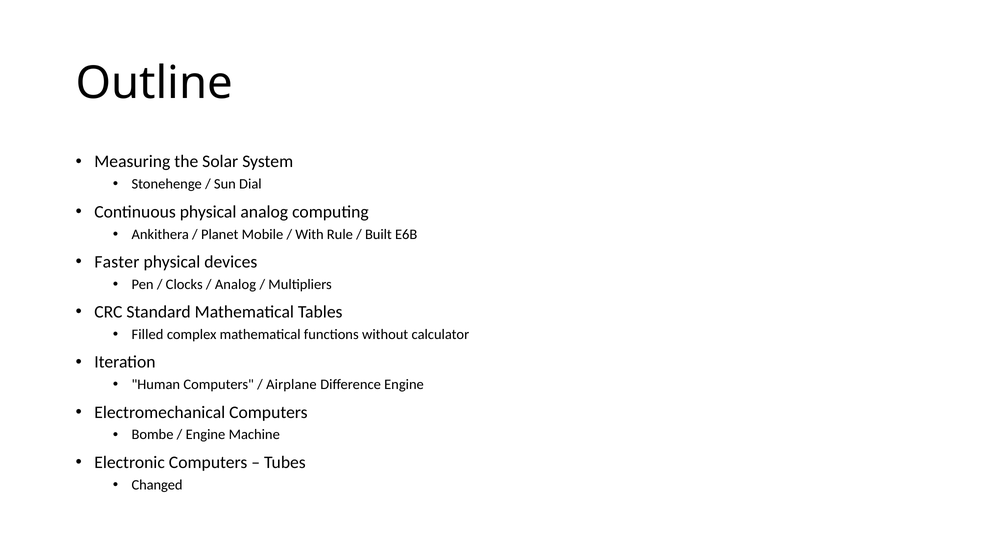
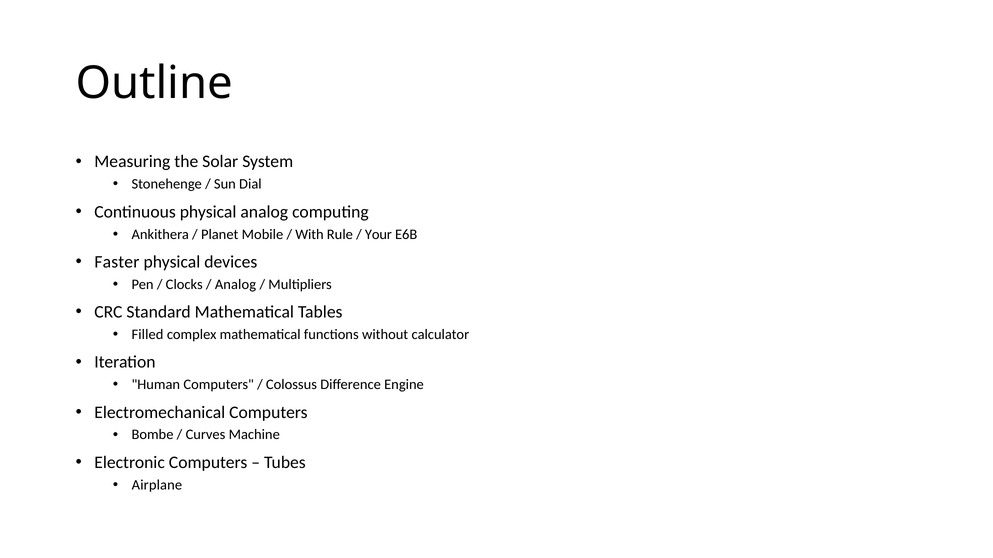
Built: Built -> Your (378, 234)
Airplane: Airplane -> Colossus (291, 385)
Engine: Engine -> Curves (205, 435)
Changed: Changed -> Airplane (157, 485)
